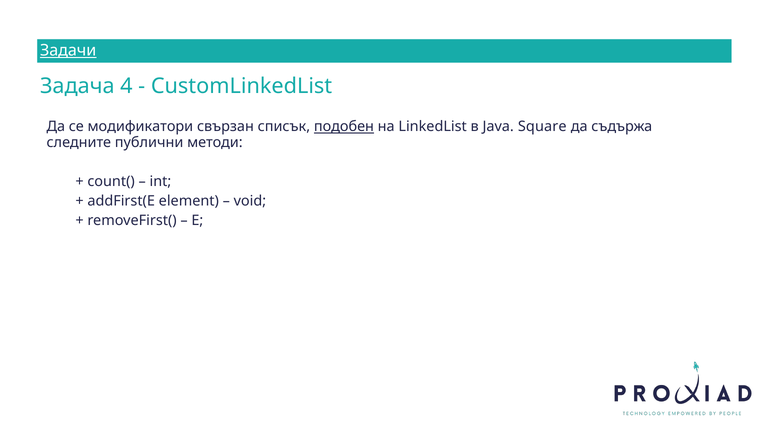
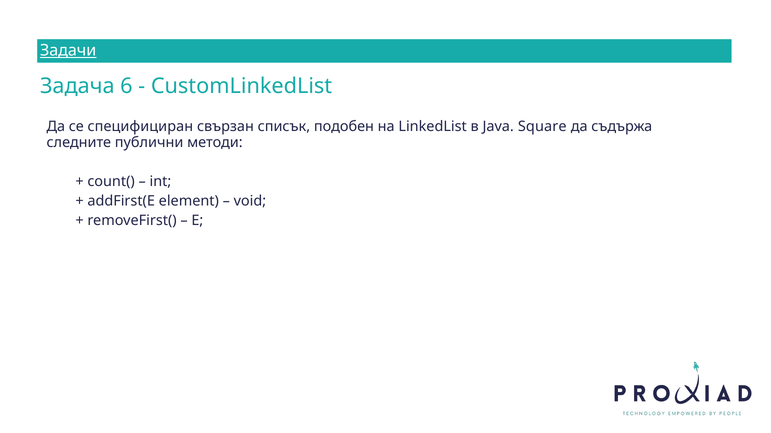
4: 4 -> 6 (126, 86)
модификатори: модификатори -> специфициран (140, 127)
подобен underline: present -> none (344, 127)
